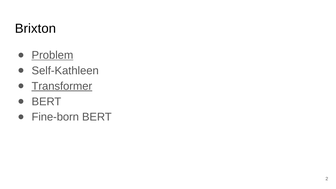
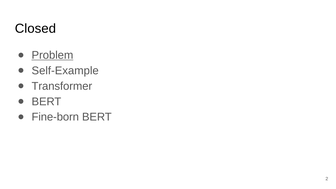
Brixton: Brixton -> Closed (35, 28)
Self-Kathleen: Self-Kathleen -> Self-Example (65, 71)
Transformer underline: present -> none (62, 86)
